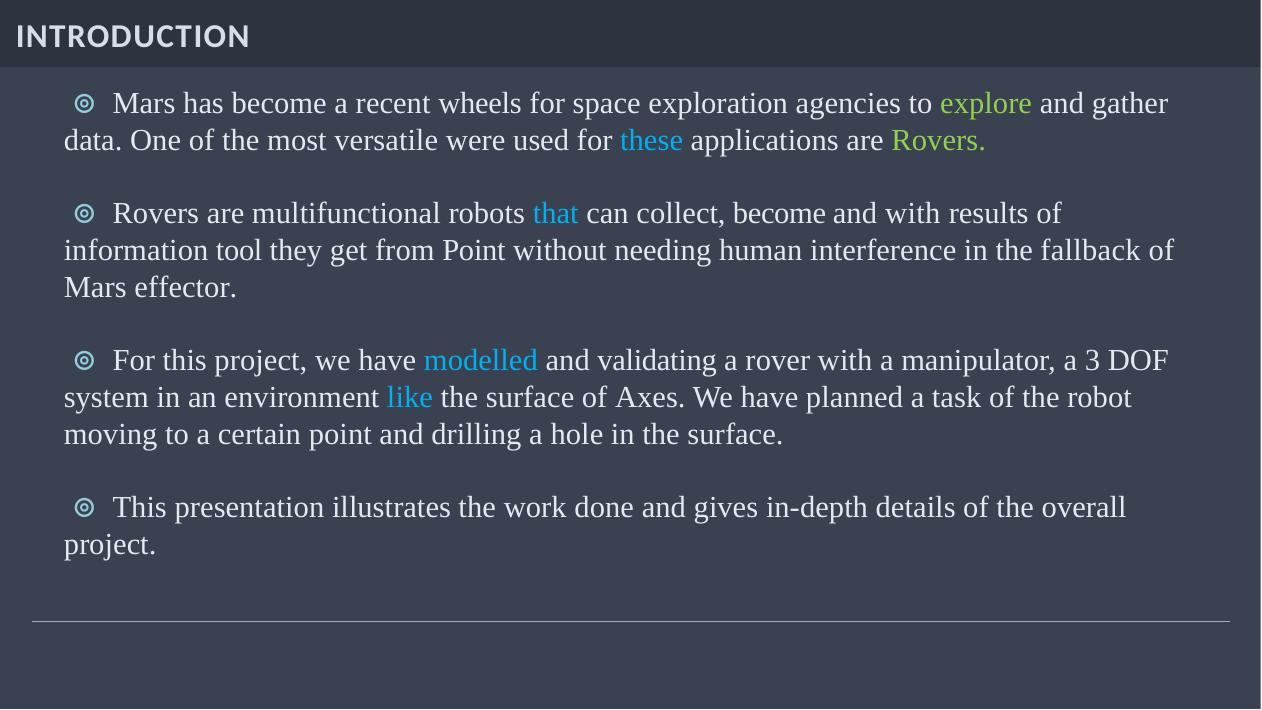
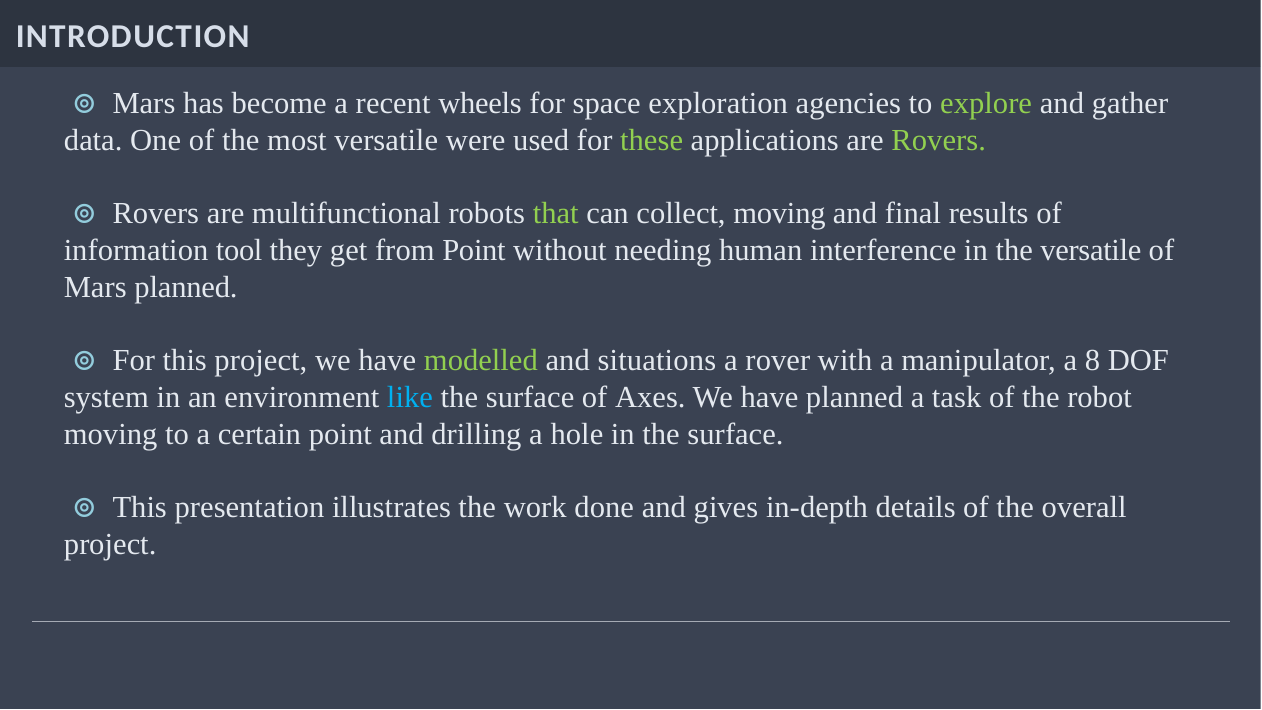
these colour: light blue -> light green (652, 140)
that colour: light blue -> light green (556, 214)
collect become: become -> moving (779, 214)
and with: with -> final (913, 214)
the fallback: fallback -> versatile (1091, 251)
Mars effector: effector -> planned (186, 287)
modelled colour: light blue -> light green (481, 361)
validating: validating -> situations (657, 361)
3: 3 -> 8 (1092, 361)
